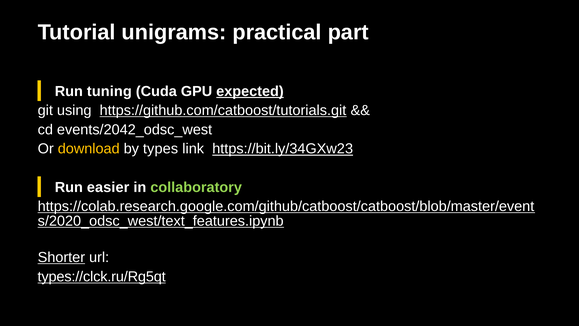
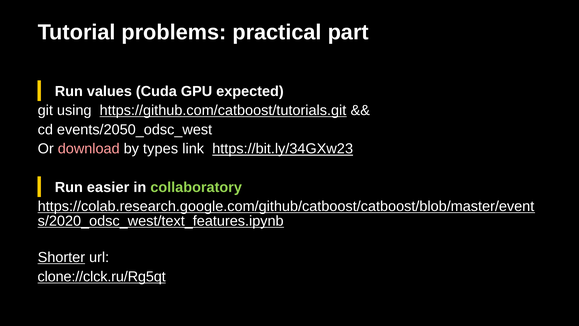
unigrams: unigrams -> problems (174, 32)
tuning: tuning -> values (109, 91)
expected underline: present -> none (250, 91)
events/2042_odsc_west: events/2042_odsc_west -> events/2050_odsc_west (135, 130)
download colour: yellow -> pink (89, 149)
types://clck.ru/Rg5qt: types://clck.ru/Rg5qt -> clone://clck.ru/Rg5qt (102, 276)
